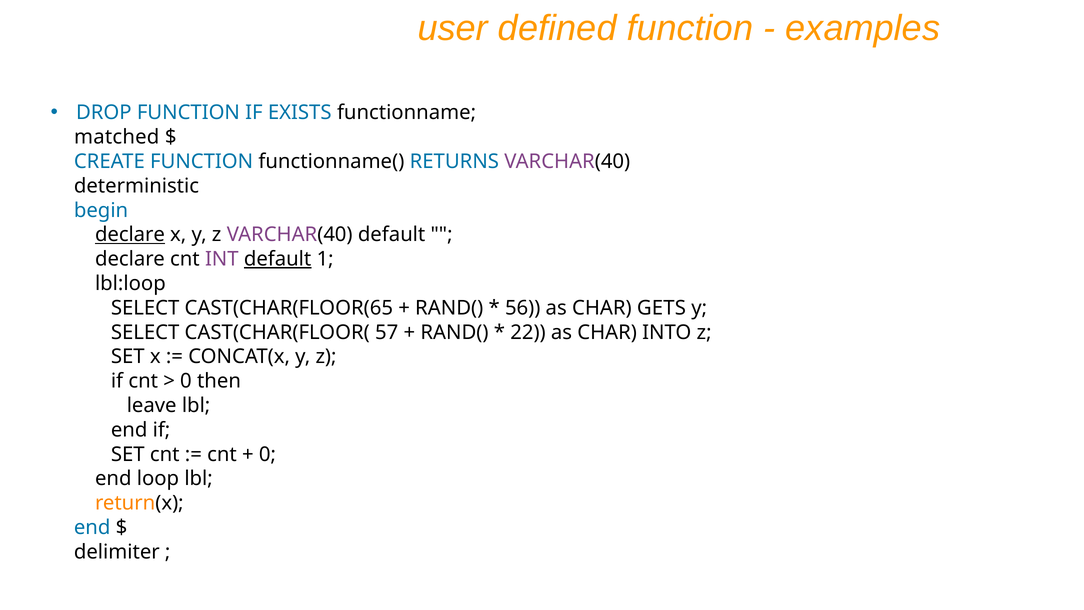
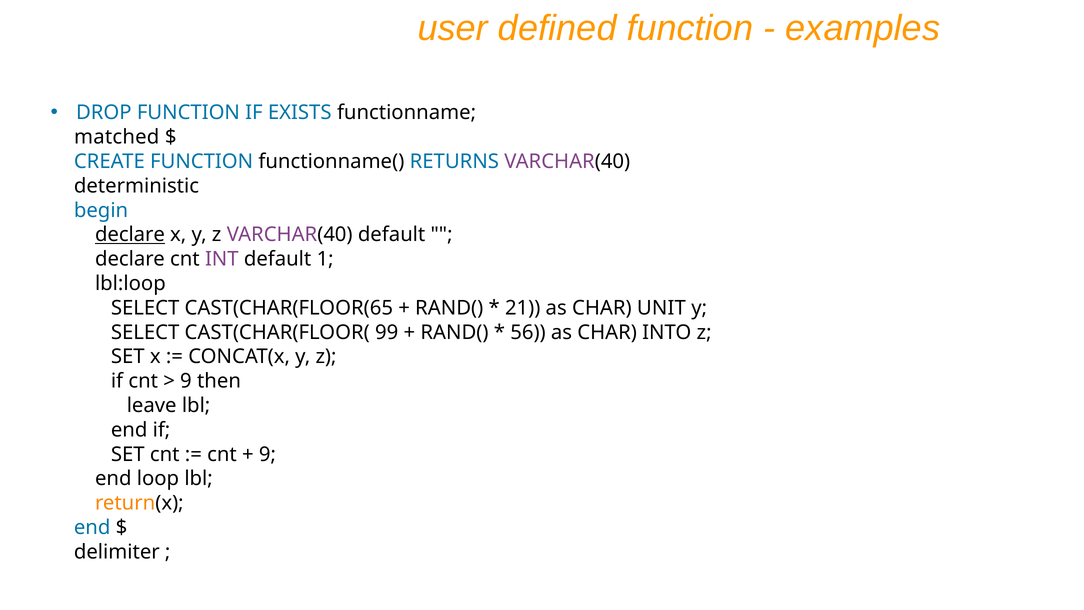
default underline: present -> none (278, 259)
56: 56 -> 21 (523, 308)
GETS: GETS -> UNIT (661, 308)
57: 57 -> 99 (387, 332)
22: 22 -> 56 (528, 332)
0: 0 -> 9 (186, 381)
0: 0 -> 9 (268, 454)
